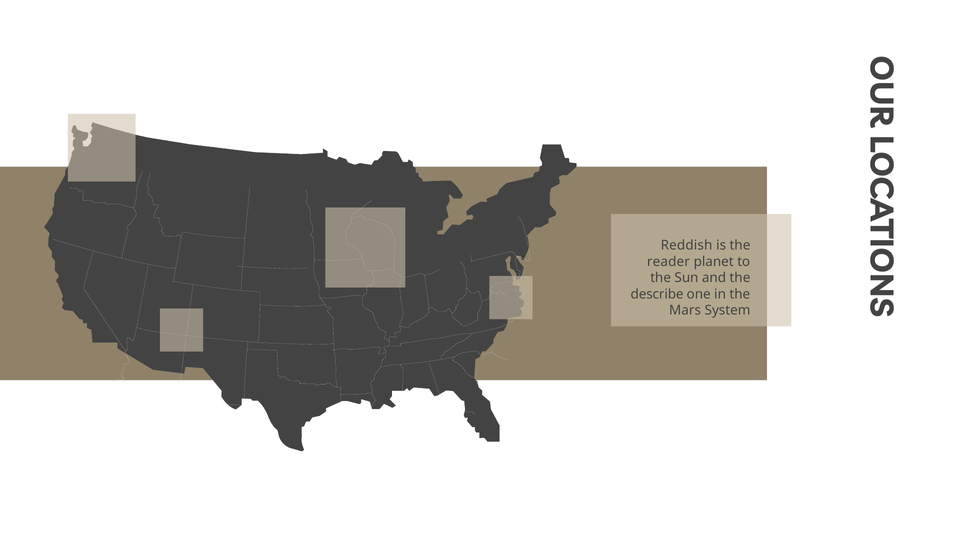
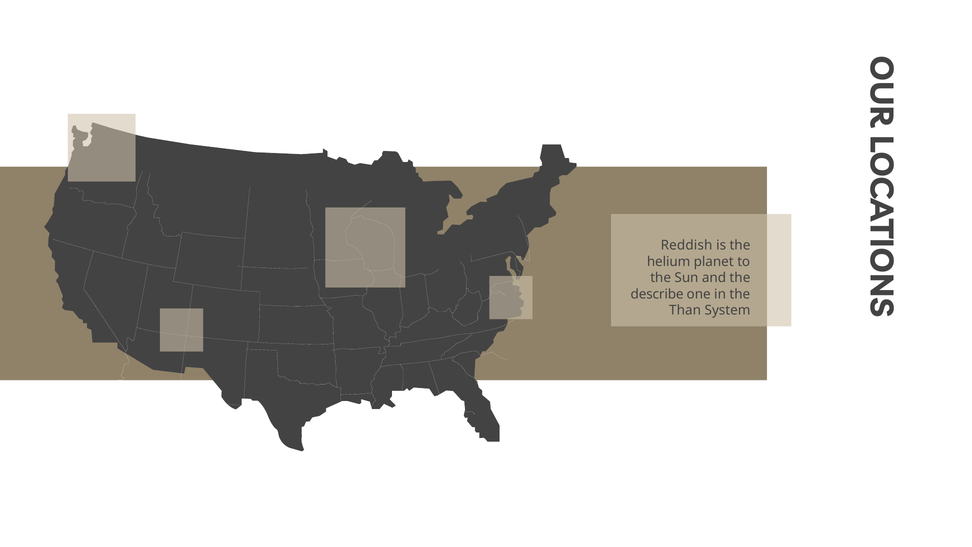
reader: reader -> helium (669, 262)
Mars: Mars -> Than (685, 310)
